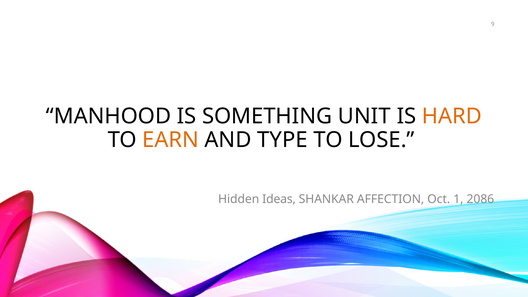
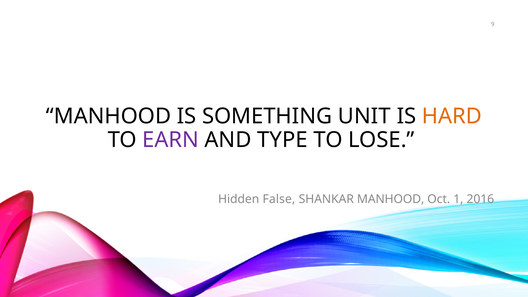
EARN colour: orange -> purple (171, 140)
Ideas: Ideas -> False (279, 199)
SHANKAR AFFECTION: AFFECTION -> MANHOOD (391, 199)
2086: 2086 -> 2016 (480, 199)
